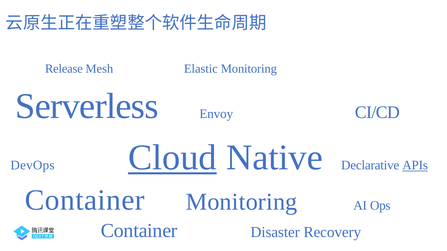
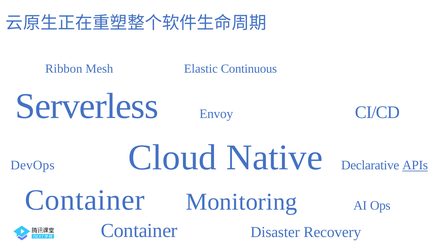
Release: Release -> Ribbon (64, 69)
Elastic Monitoring: Monitoring -> Continuous (249, 69)
Cloud underline: present -> none (172, 158)
